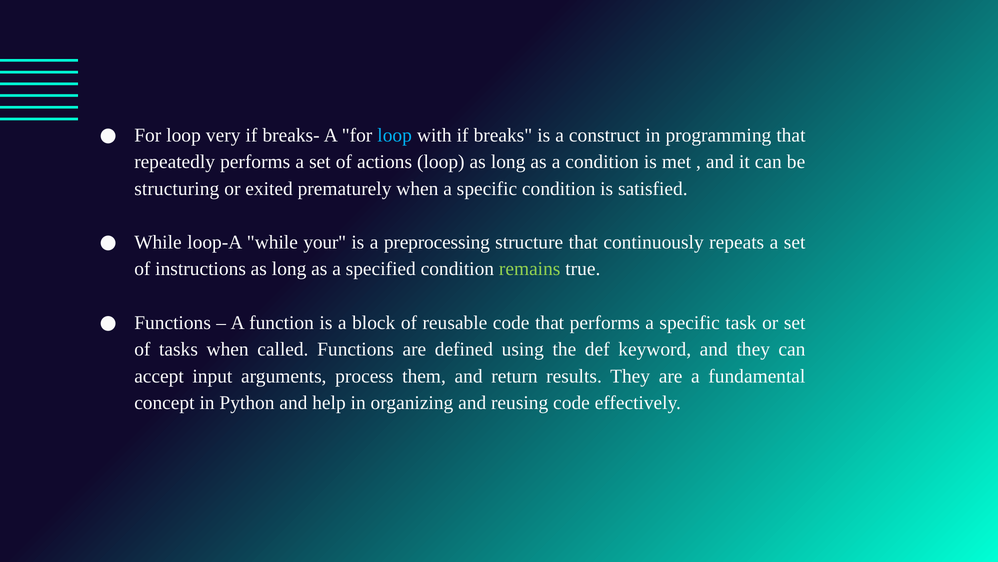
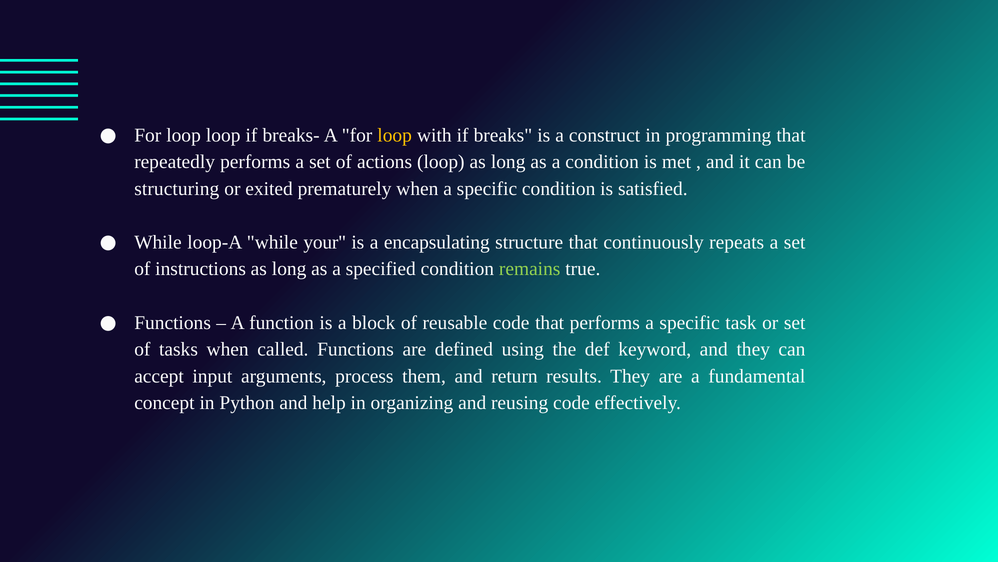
loop very: very -> loop (223, 135)
loop colour: light blue -> yellow (395, 135)
preprocessing: preprocessing -> encapsulating (437, 242)
